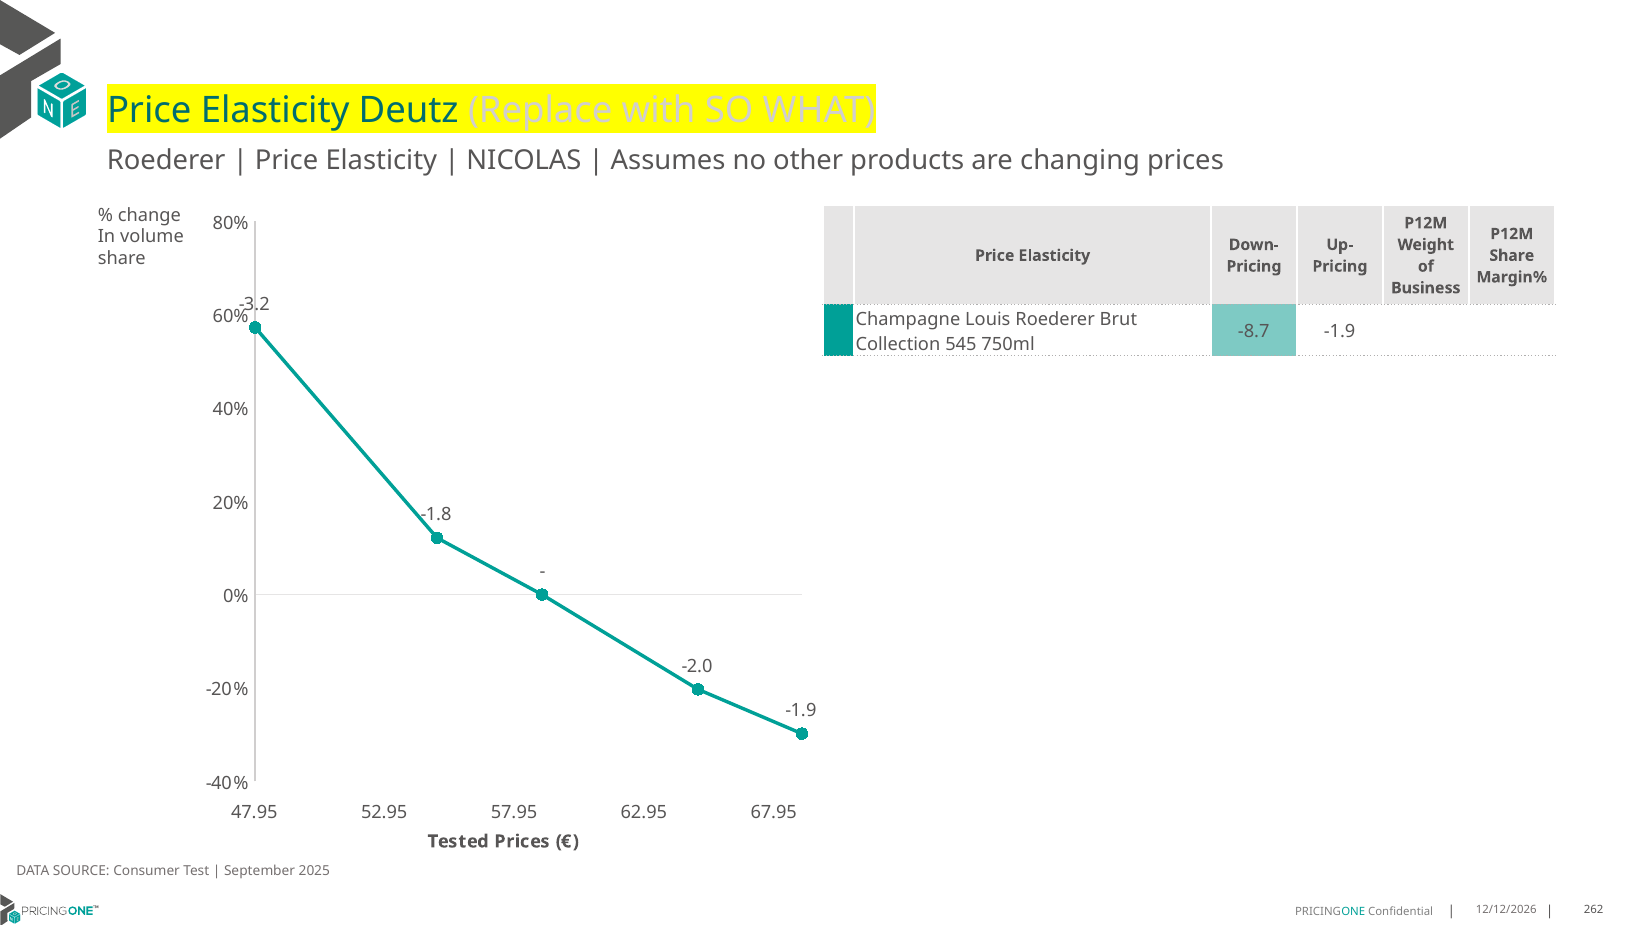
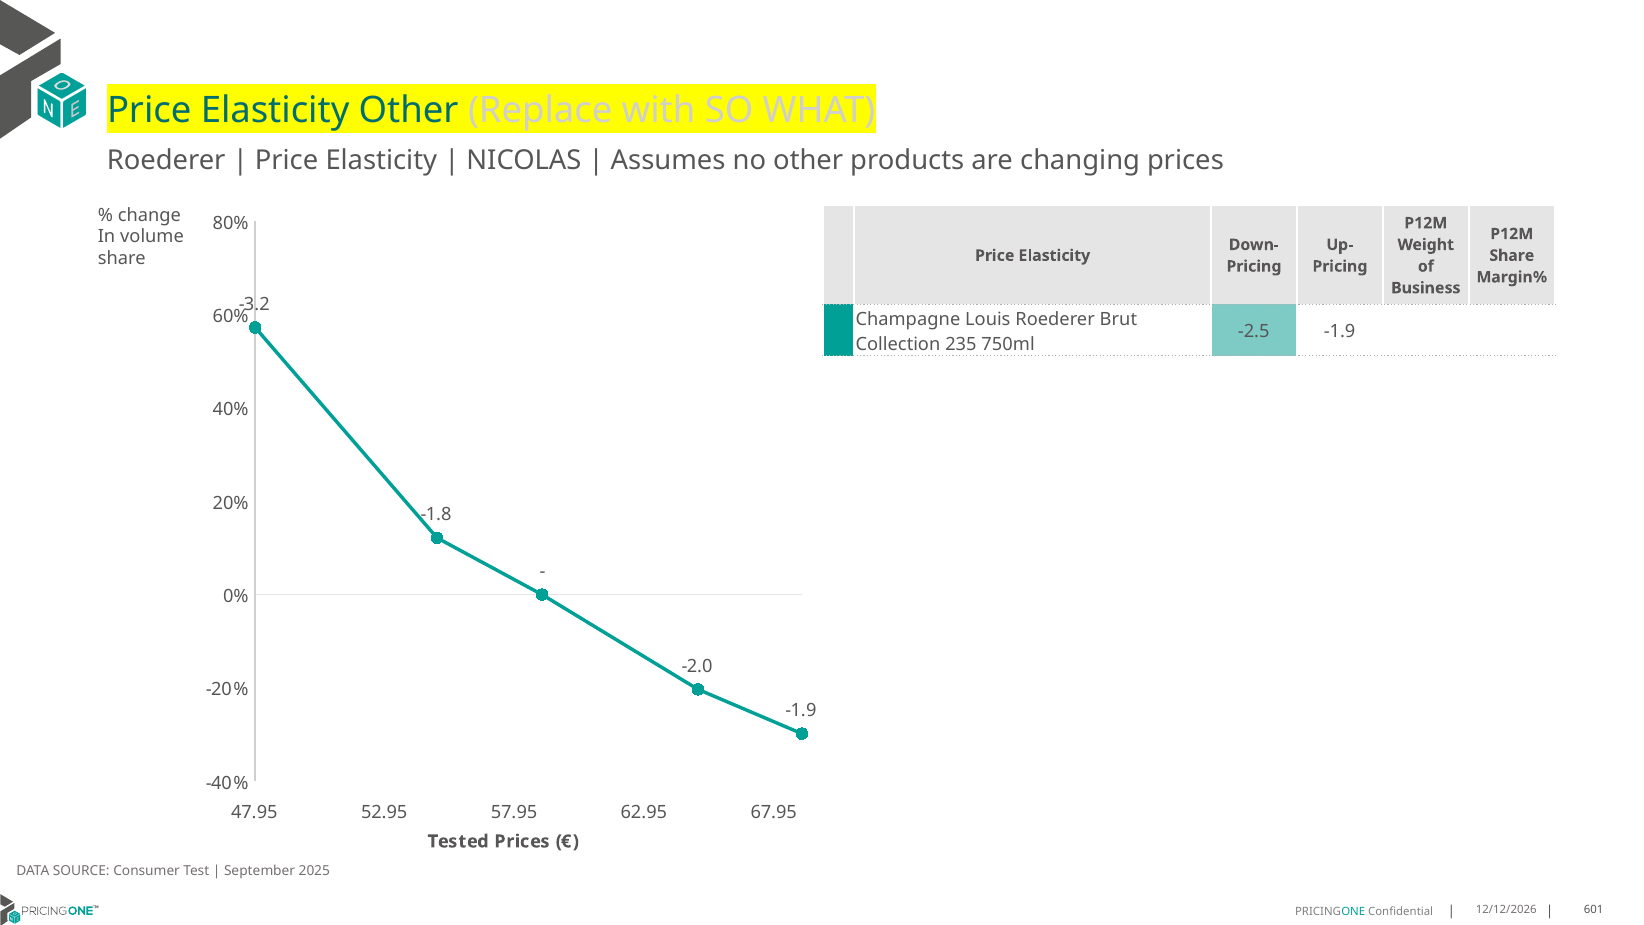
Elasticity Deutz: Deutz -> Other (409, 110)
-8.7: -8.7 -> -2.5 (1254, 331)
545: 545 -> 235 (961, 344)
262: 262 -> 601 (1594, 909)
